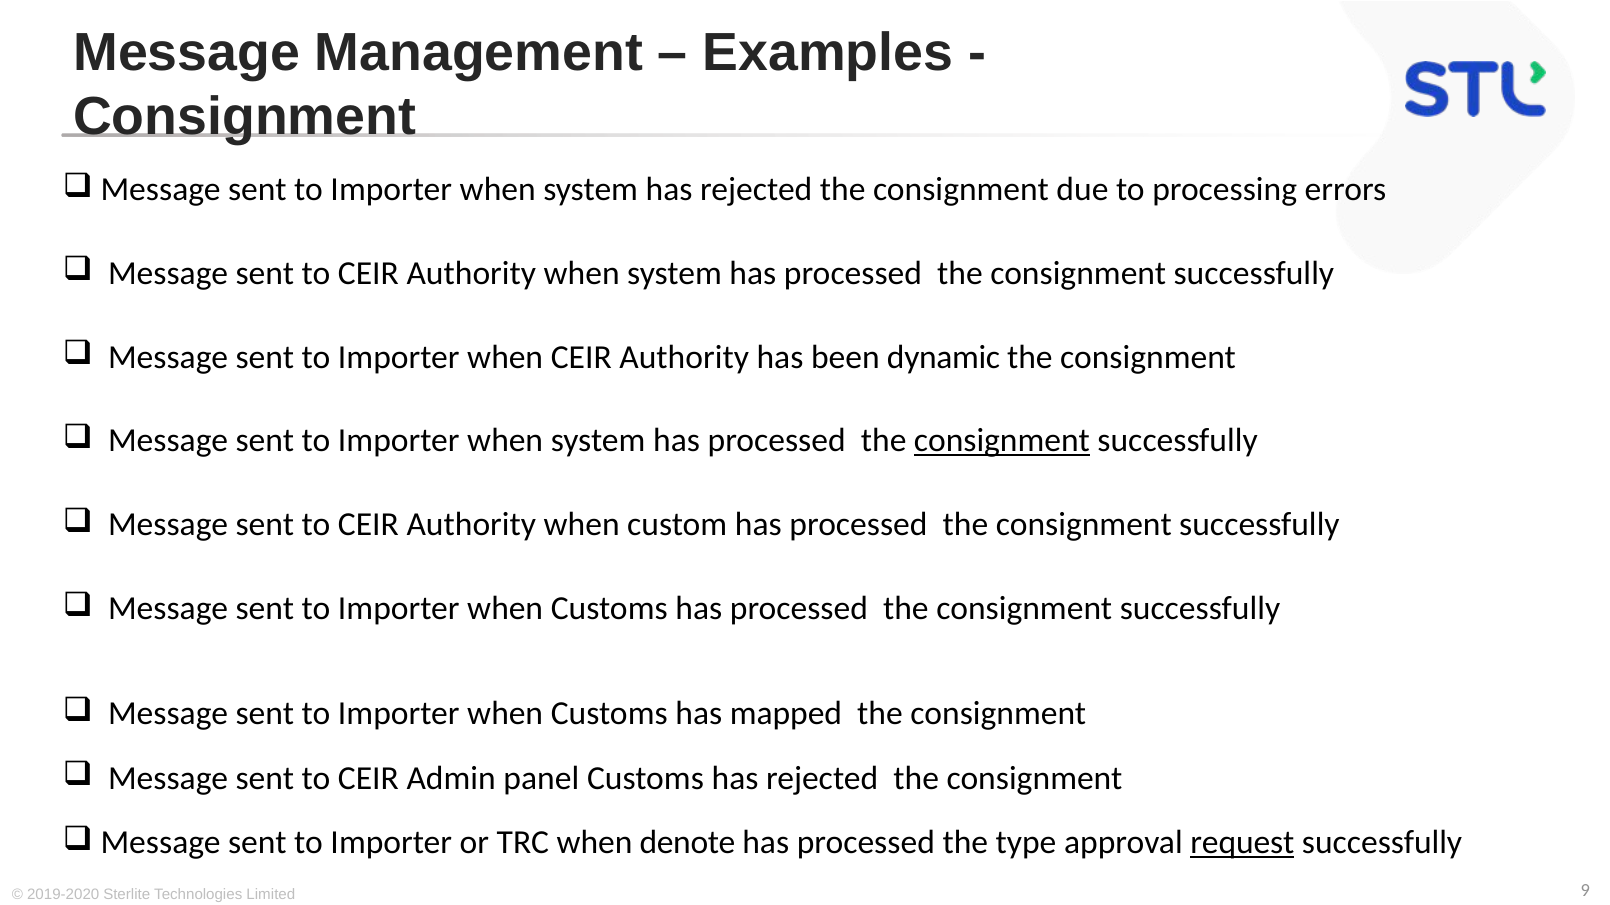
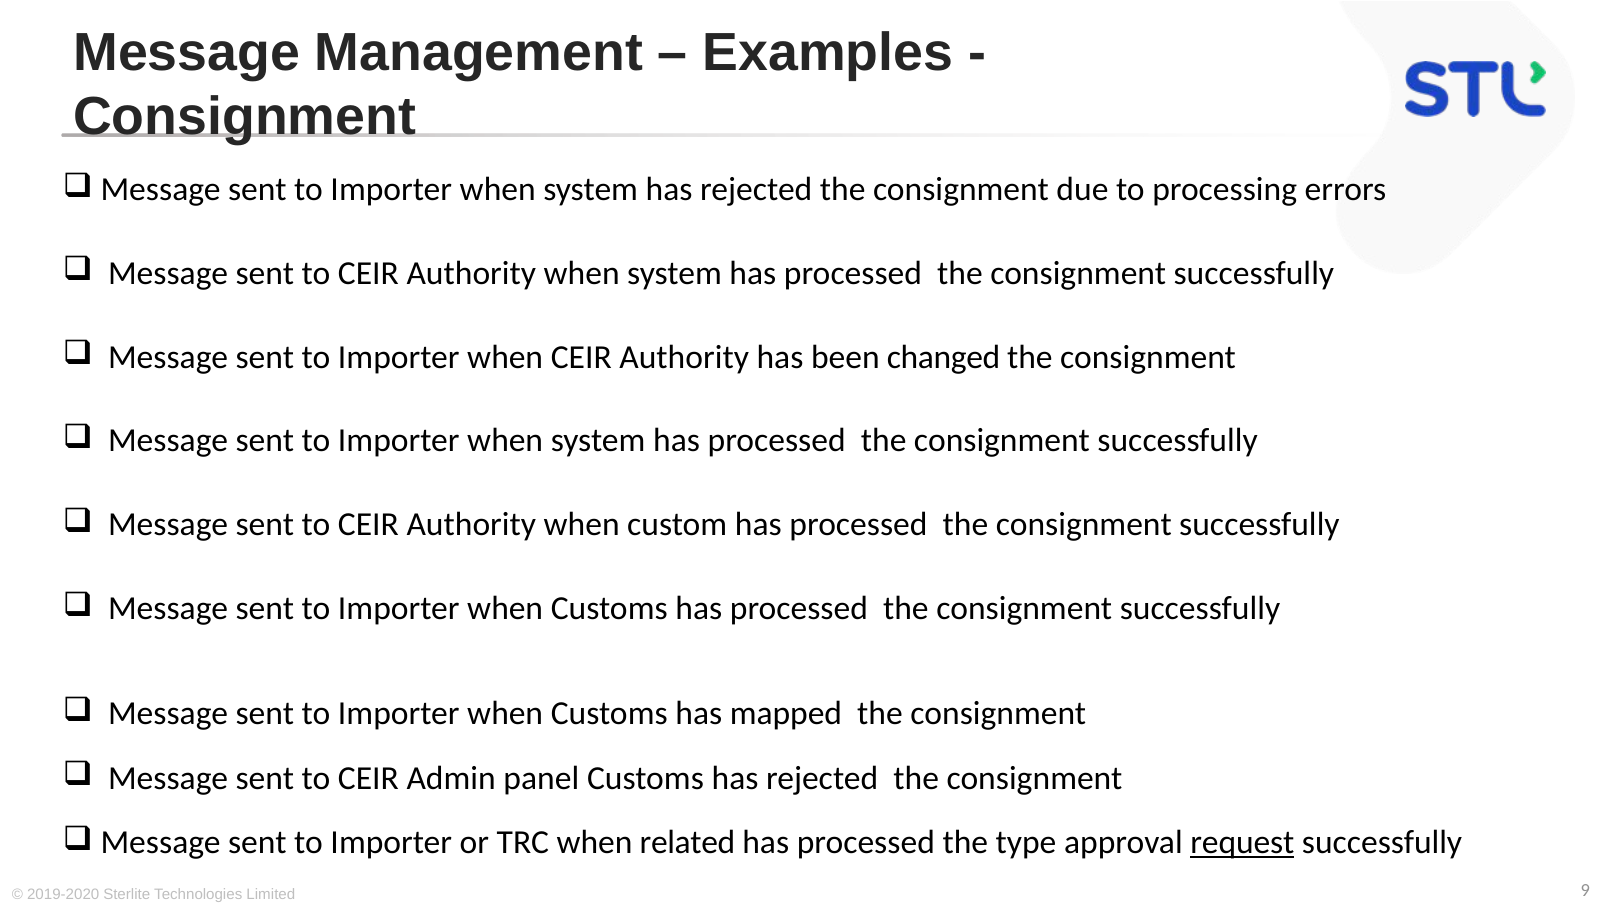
dynamic: dynamic -> changed (944, 357)
consignment underline: present -> none (1002, 441)
denote: denote -> related (688, 843)
